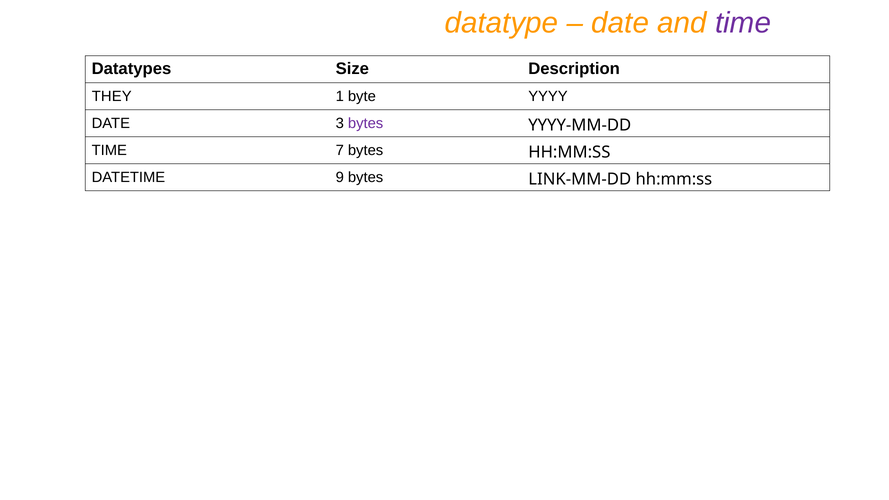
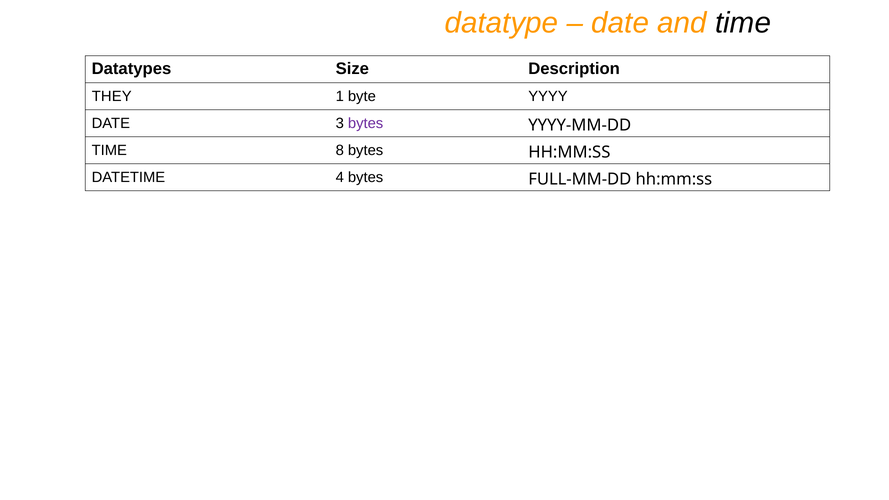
time colour: purple -> black (743, 23)
7: 7 -> 8 (340, 151)
9: 9 -> 4 (340, 178)
LINK-MM-DD: LINK-MM-DD -> FULL-MM-DD (580, 179)
